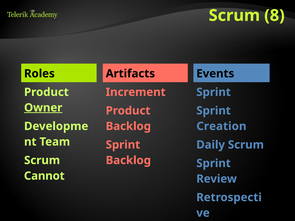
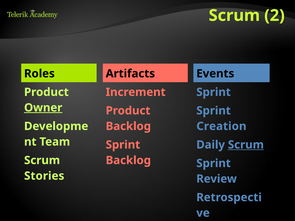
8: 8 -> 2 (274, 15)
Scrum underline: none -> present (246, 145)
Cannot: Cannot -> Stories (44, 176)
